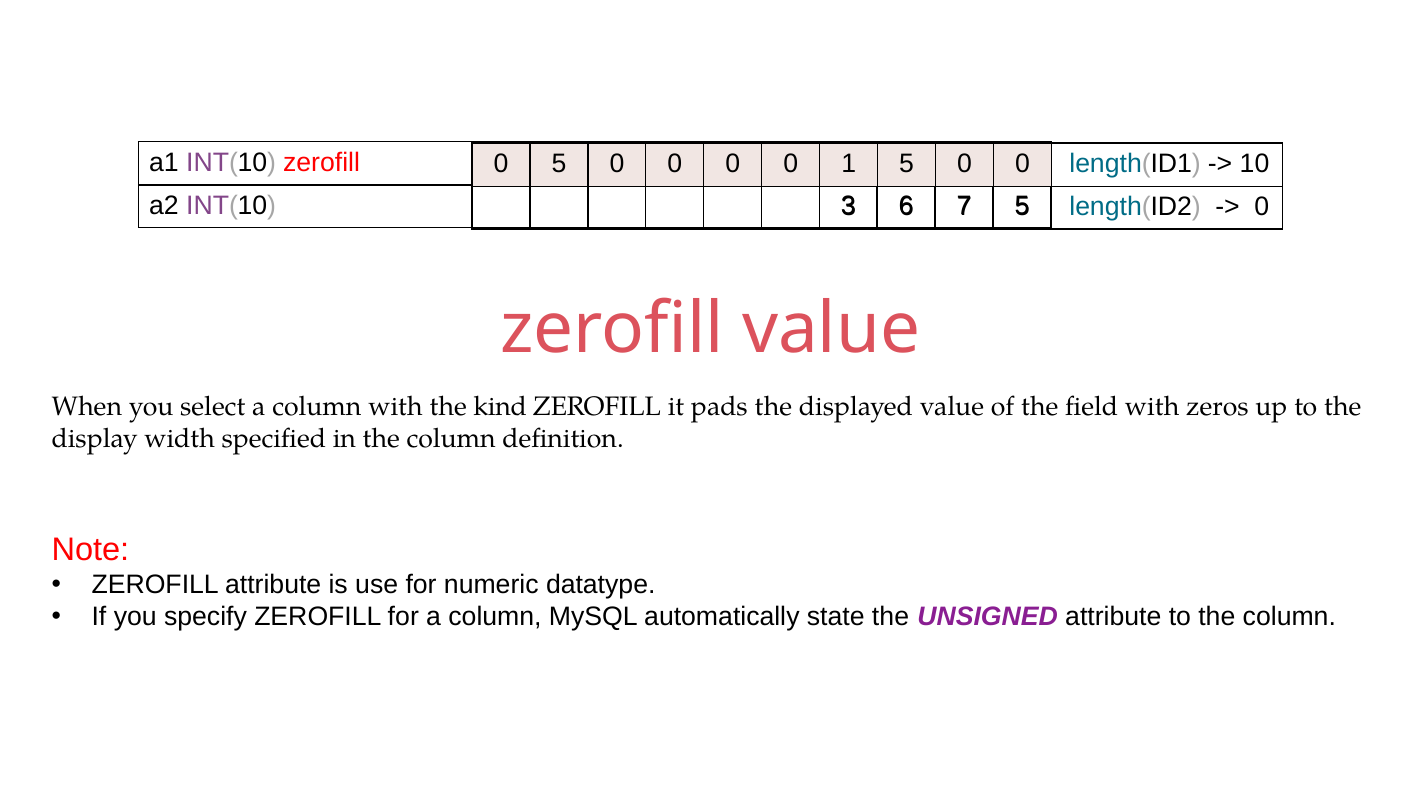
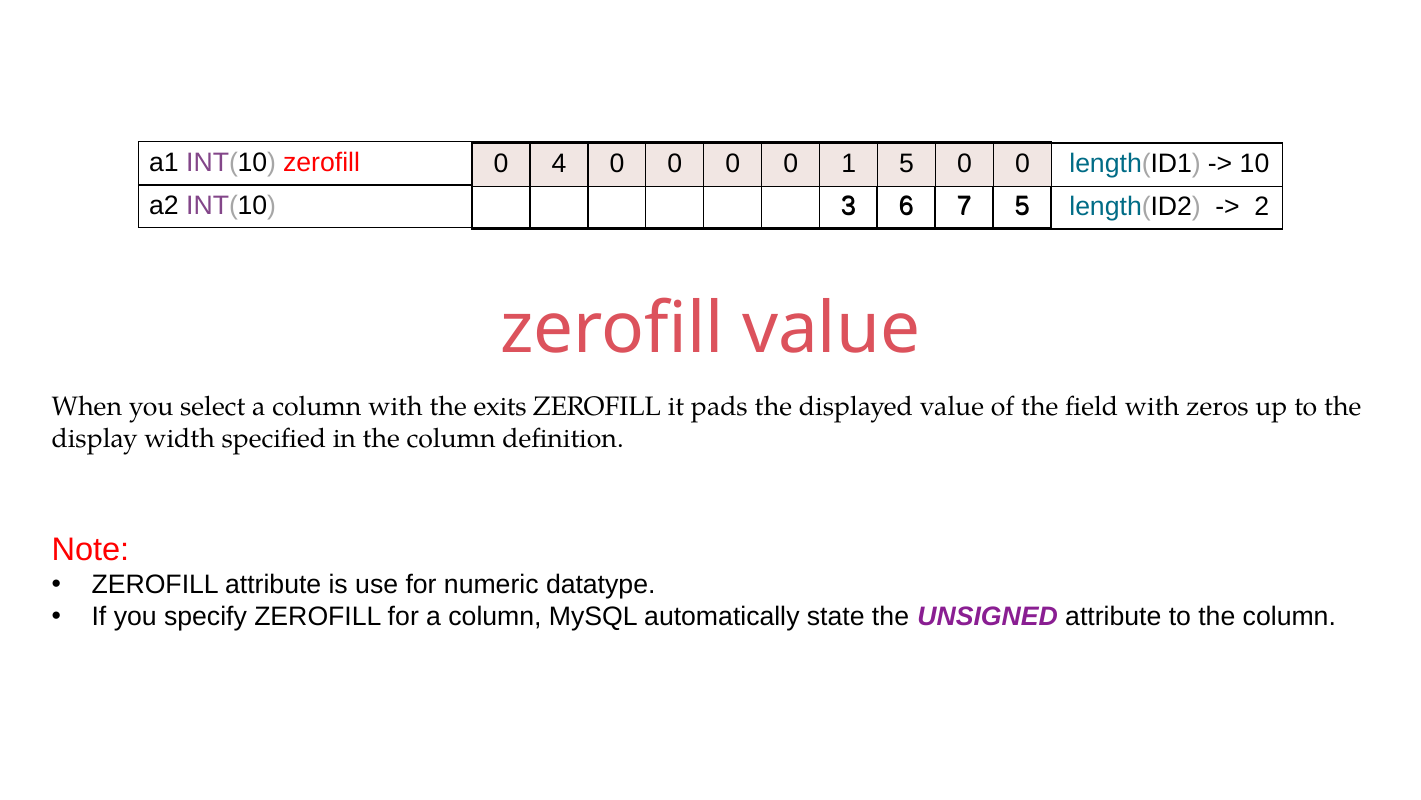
0 5: 5 -> 4 (559, 164)
0: 0 -> 2 (1262, 207)
kind: kind -> exits (500, 406)
